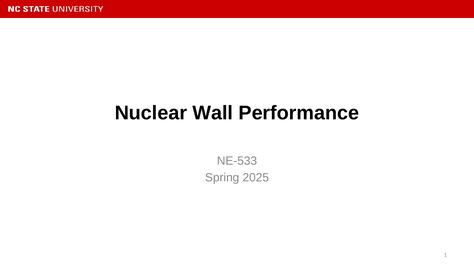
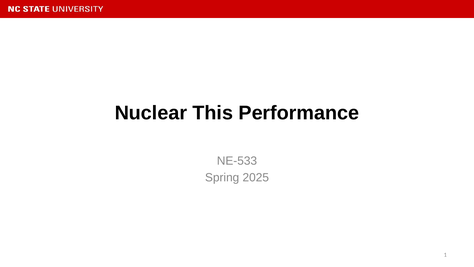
Wall: Wall -> This (213, 113)
